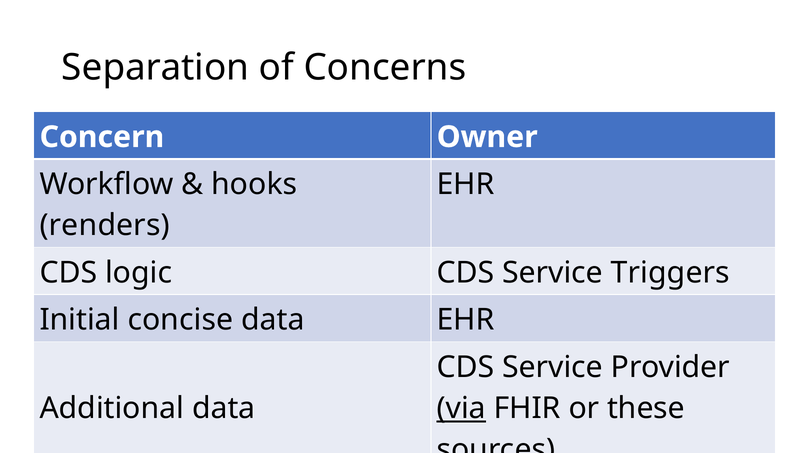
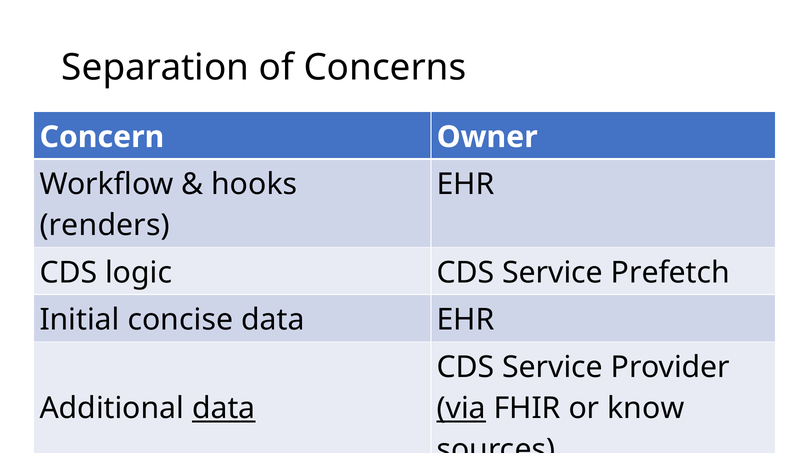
Triggers: Triggers -> Prefetch (670, 273)
data underline: none -> present (224, 409)
these: these -> know (646, 409)
